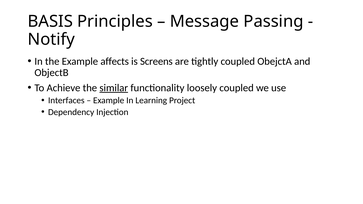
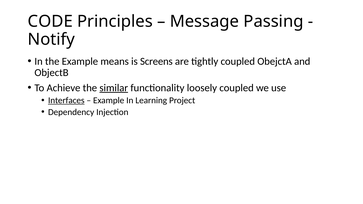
BASIS: BASIS -> CODE (50, 21)
affects: affects -> means (115, 61)
Interfaces underline: none -> present (66, 100)
